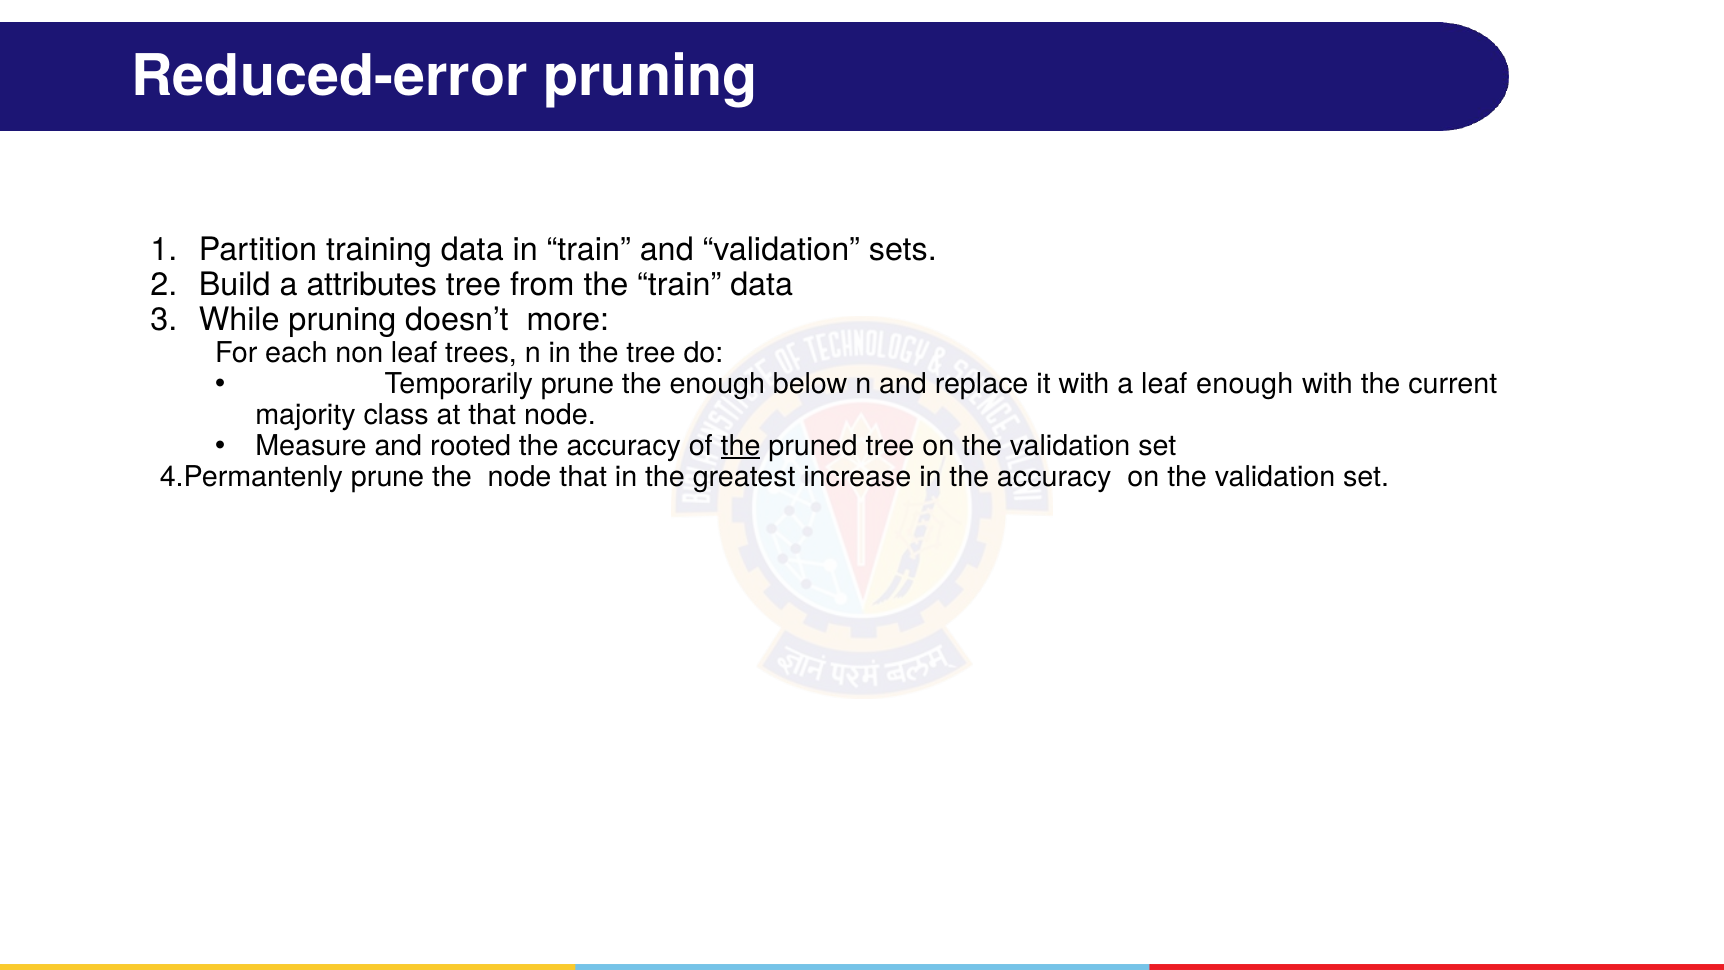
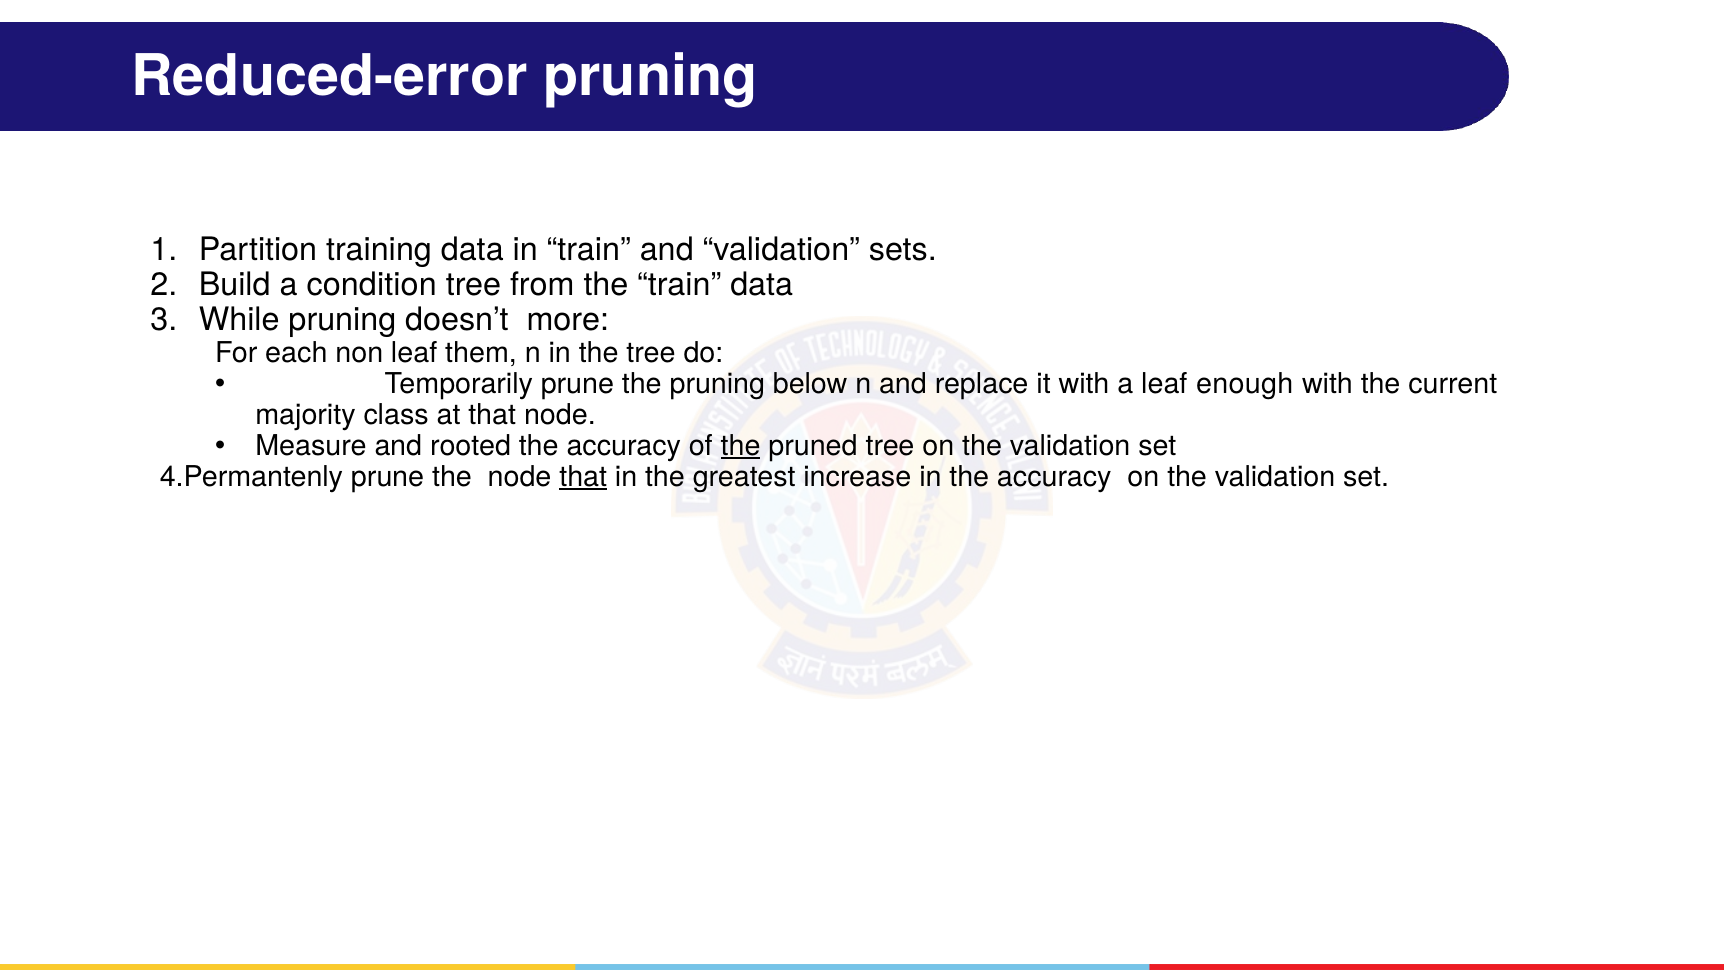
attributes: attributes -> condition (372, 285)
trees: trees -> them (481, 353)
the enough: enough -> pruning (717, 384)
that underline: none -> present (583, 477)
